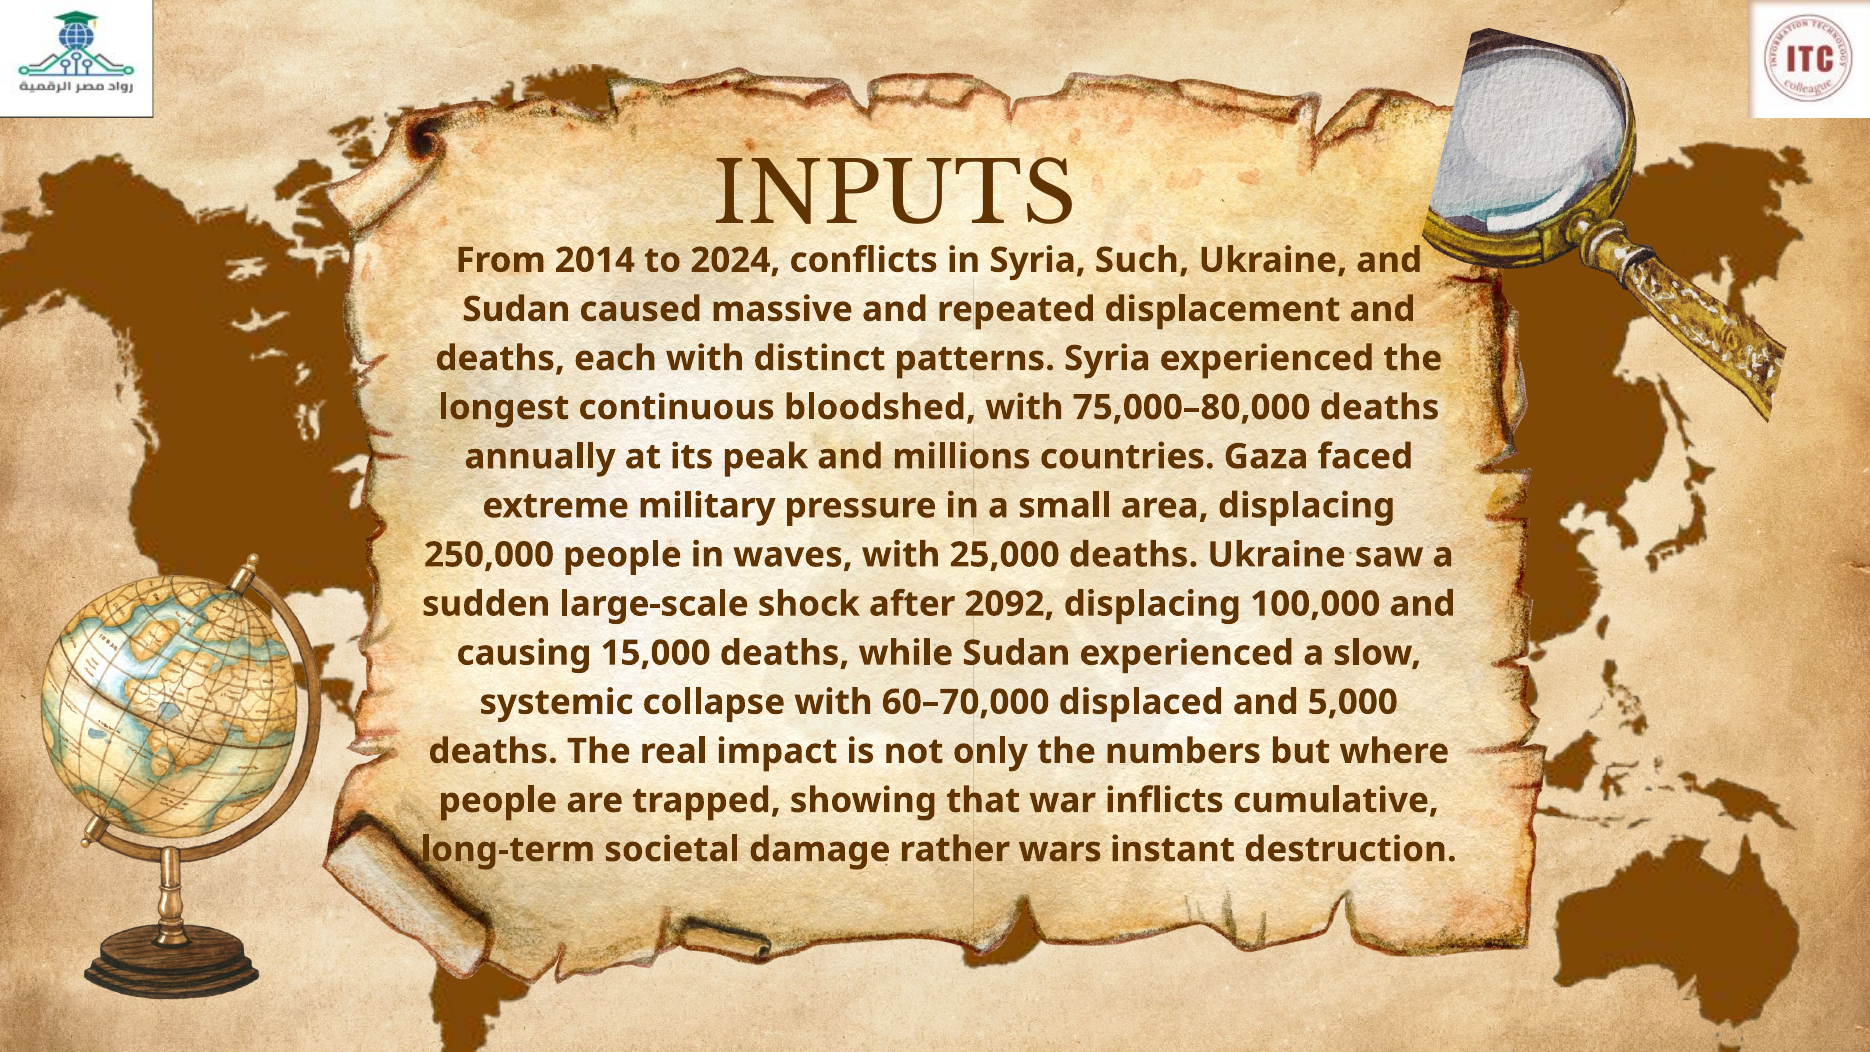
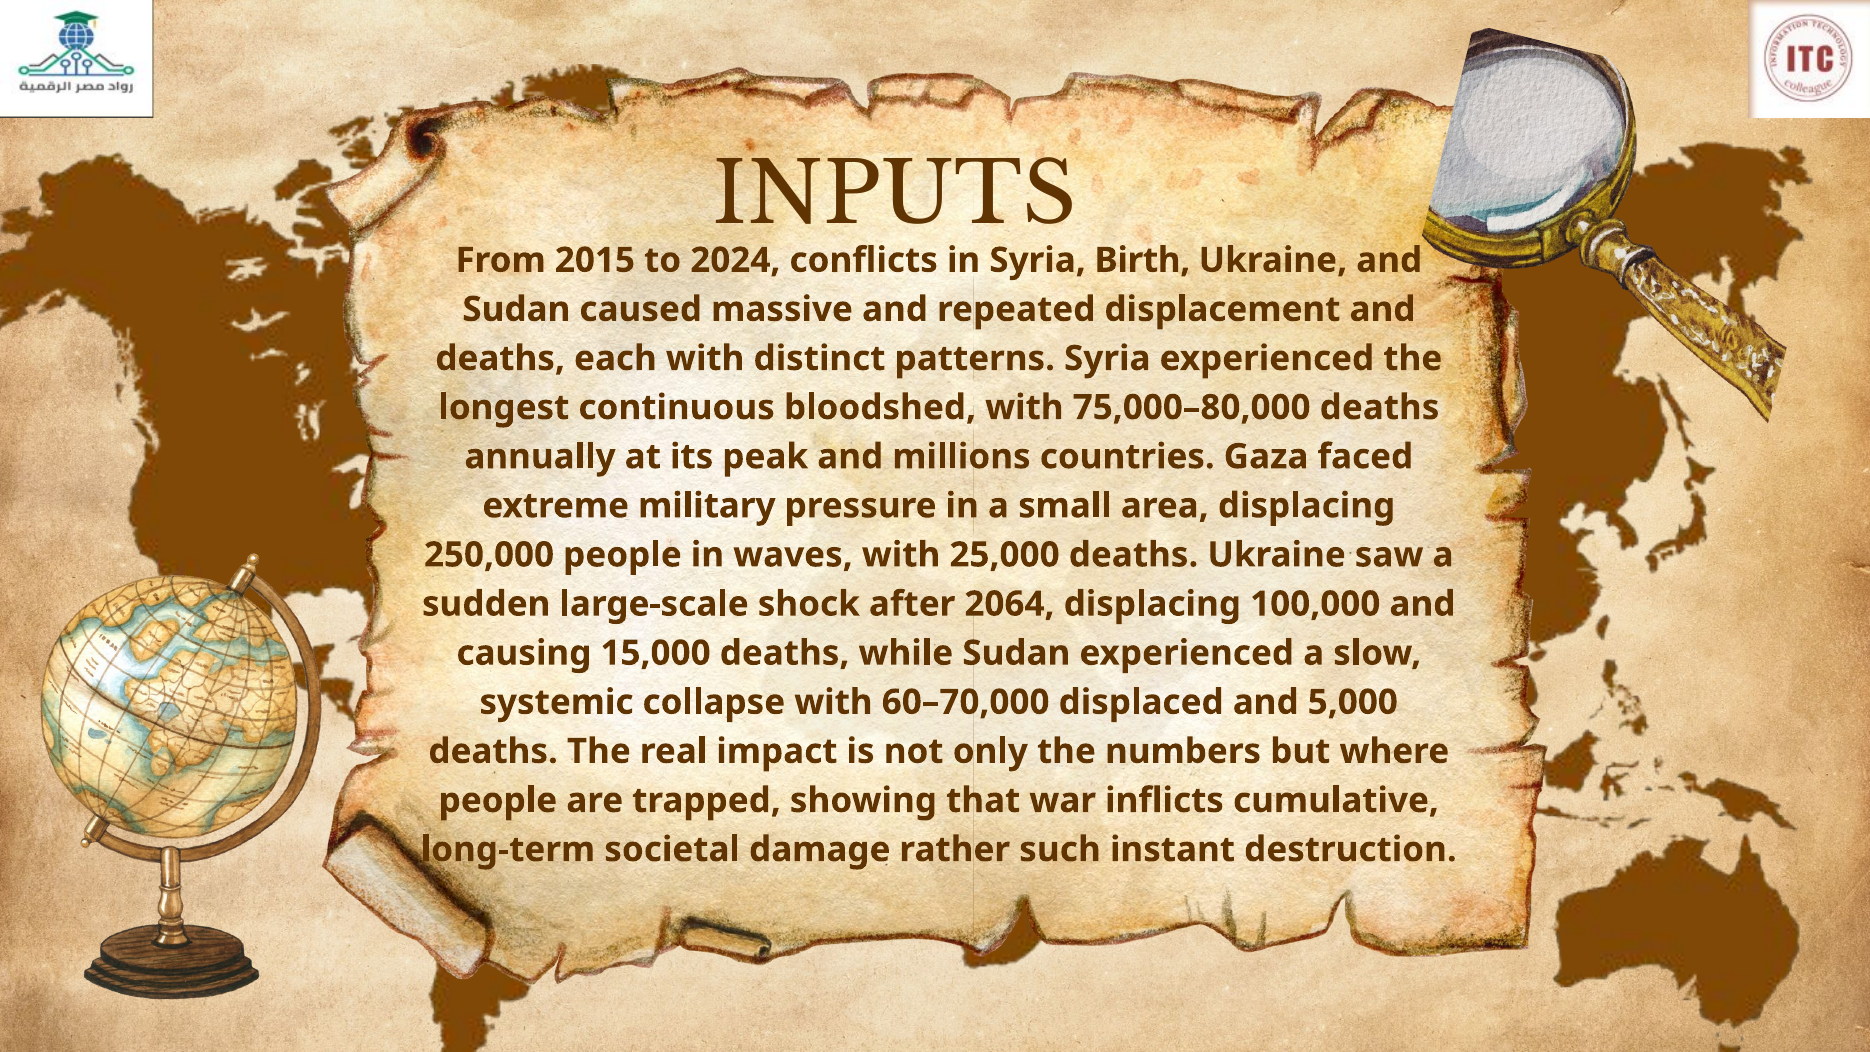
2014: 2014 -> 2015 (595, 260)
Such: Such -> Birth (1142, 260)
2092: 2092 -> 2064 (1009, 604)
wars: wars -> such (1060, 849)
